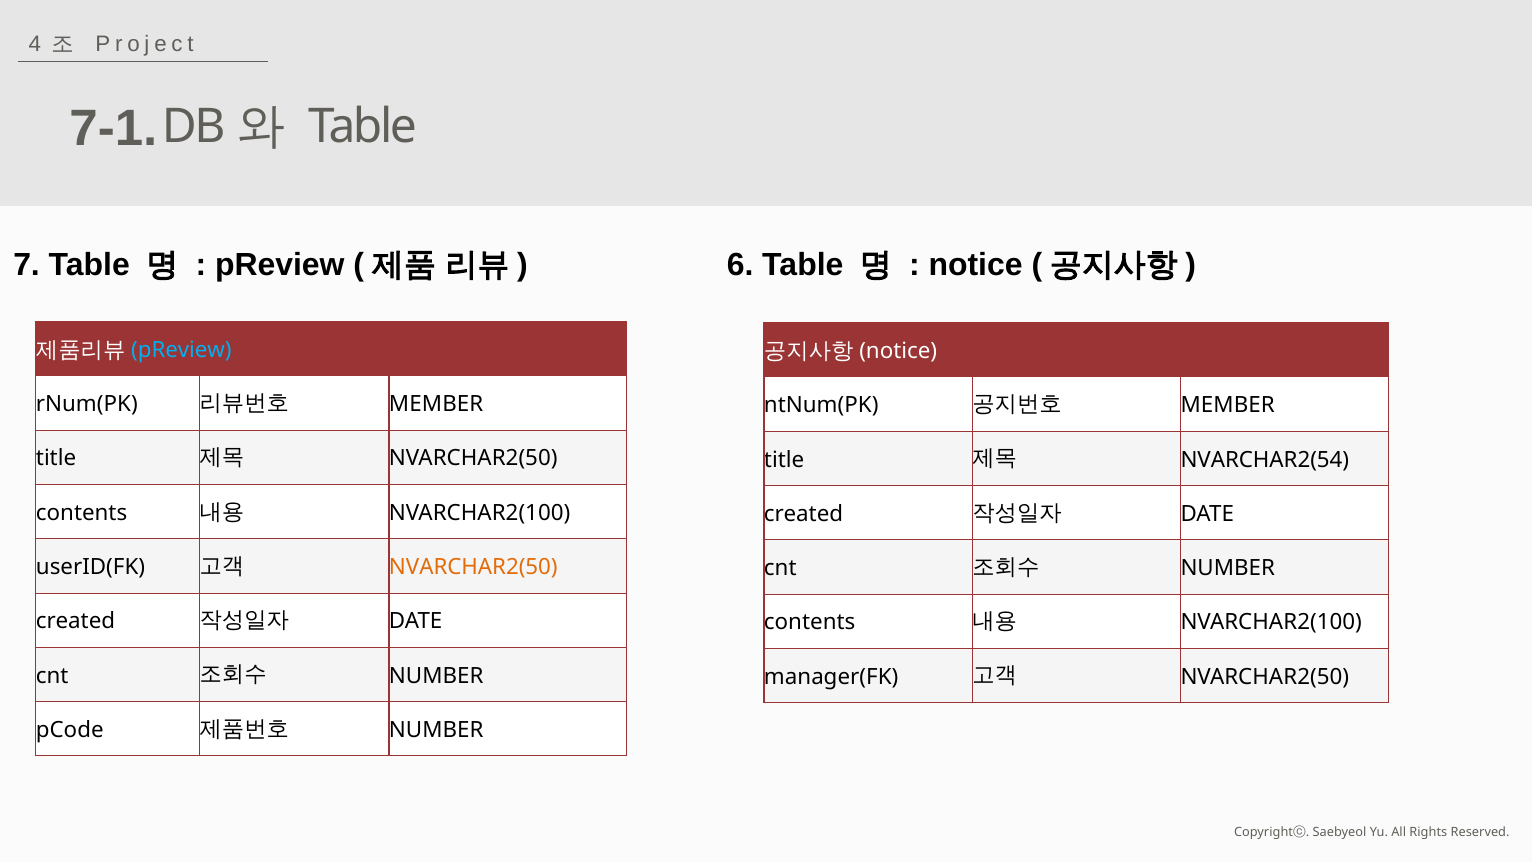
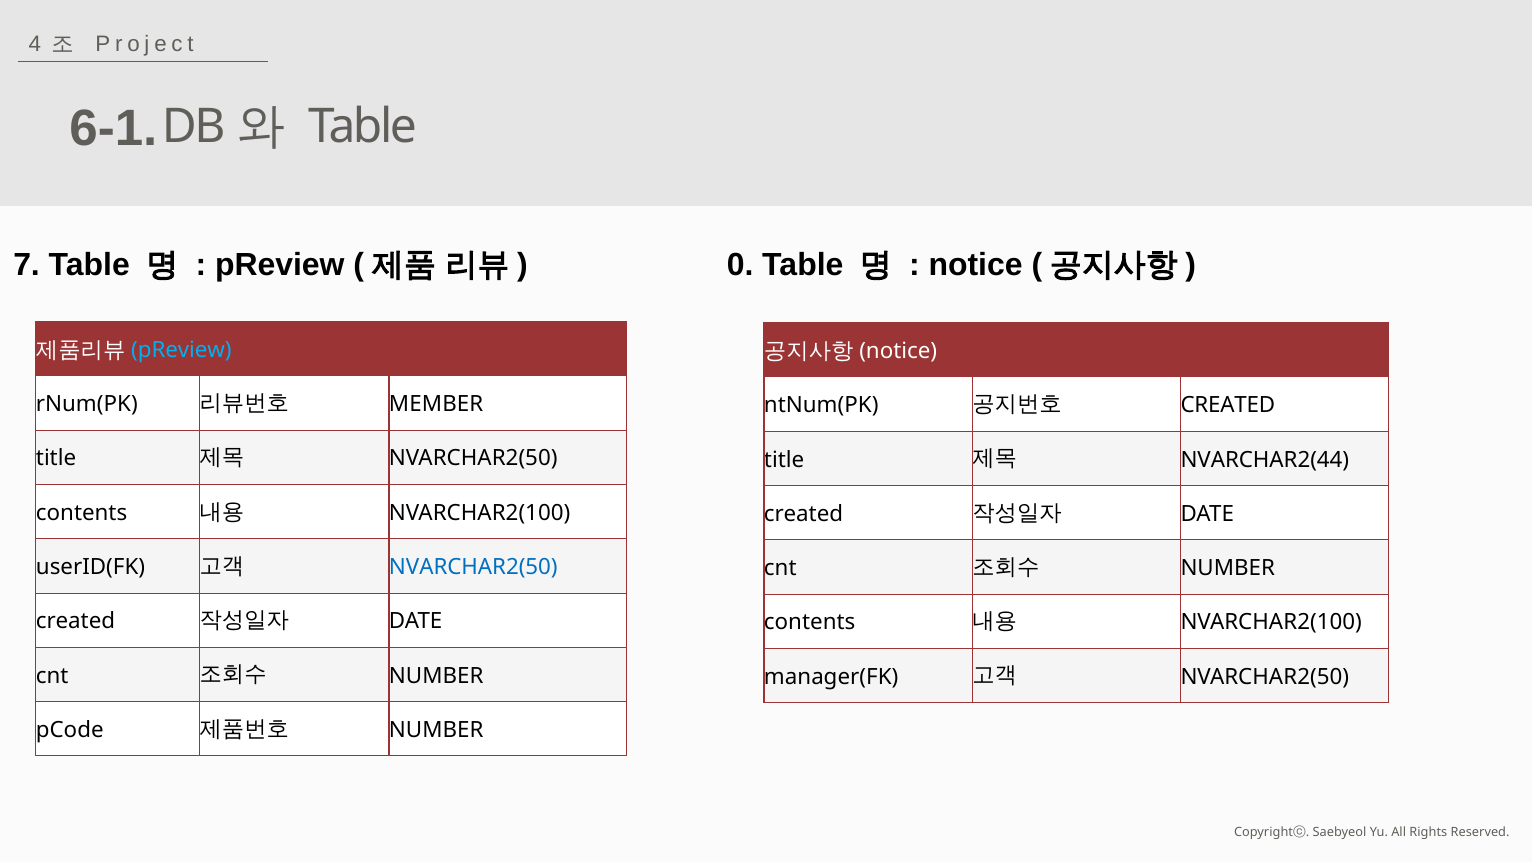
7-1: 7-1 -> 6-1 (113, 128)
6: 6 -> 0 (740, 264)
MEMBER: MEMBER -> CREATED (1228, 405)
NVARCHAR2(54: NVARCHAR2(54 -> NVARCHAR2(44 (1265, 460)
NVARCHAR2(50 colour: orange -> blue (473, 567)
